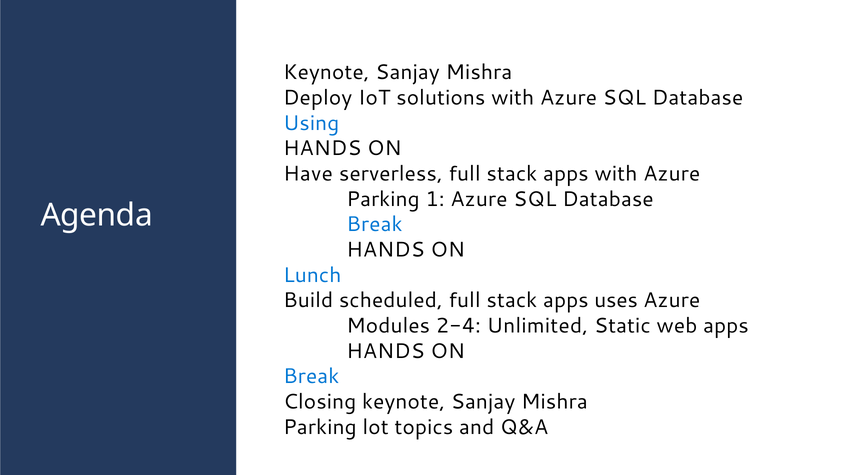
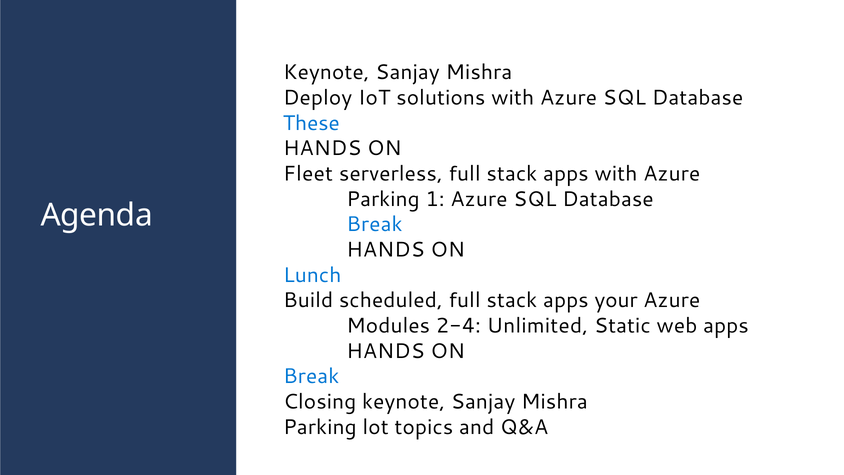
Using: Using -> These (311, 123)
Have: Have -> Fleet (308, 174)
uses: uses -> your (616, 300)
